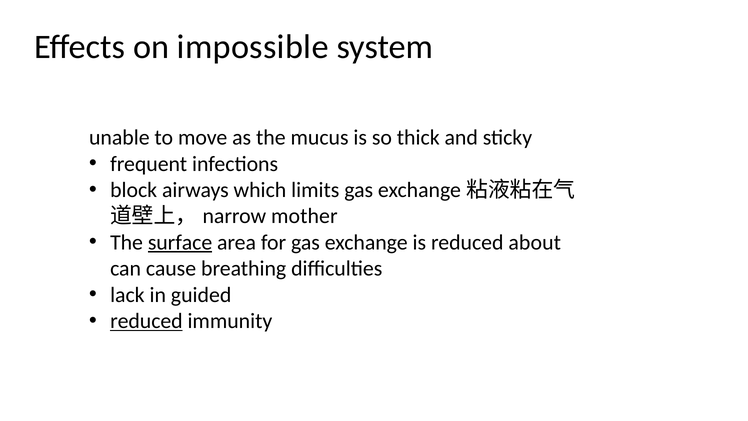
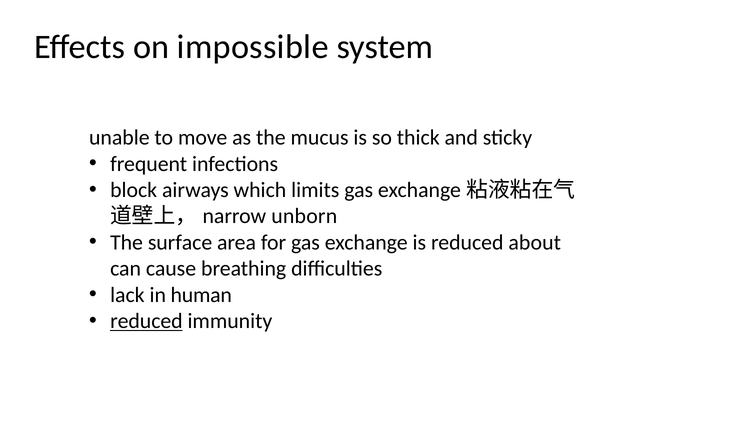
mother: mother -> unborn (304, 216)
surface underline: present -> none (180, 242)
guided: guided -> human (201, 295)
